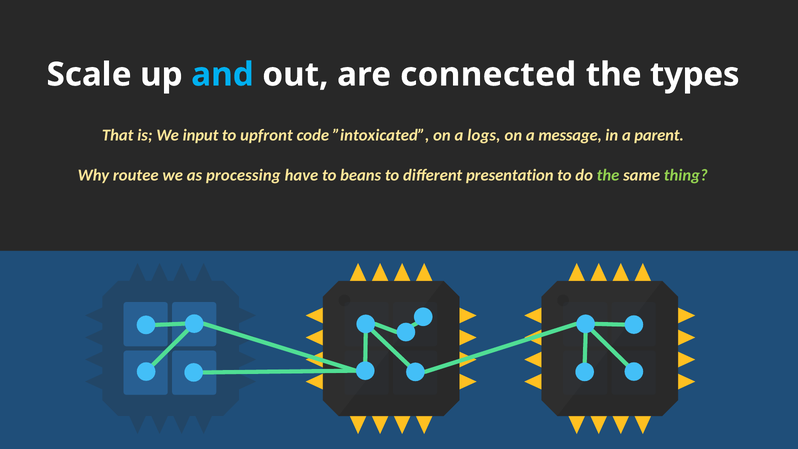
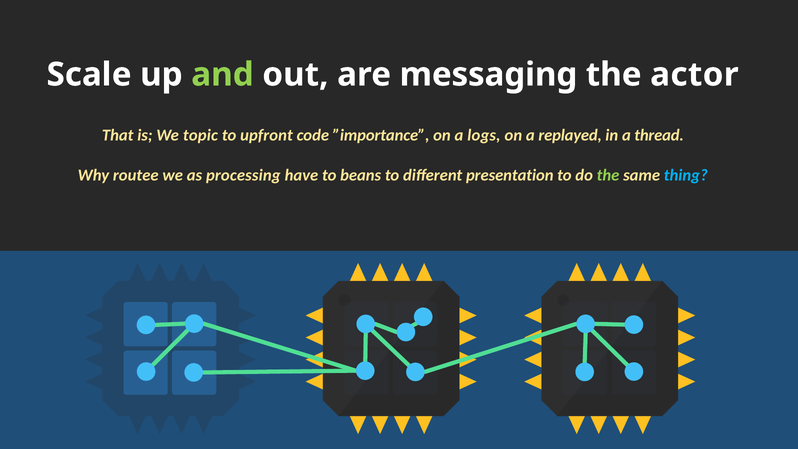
and colour: light blue -> light green (222, 75)
connected: connected -> messaging (488, 75)
types: types -> actor (694, 75)
input: input -> topic (200, 135)
”intoxicated: ”intoxicated -> ”importance (381, 135)
message: message -> replayed (570, 135)
parent: parent -> thread (659, 135)
thing colour: light green -> light blue (686, 175)
